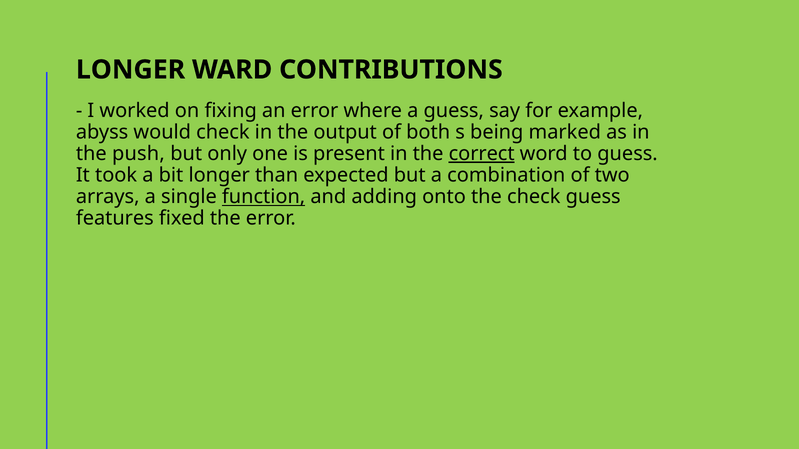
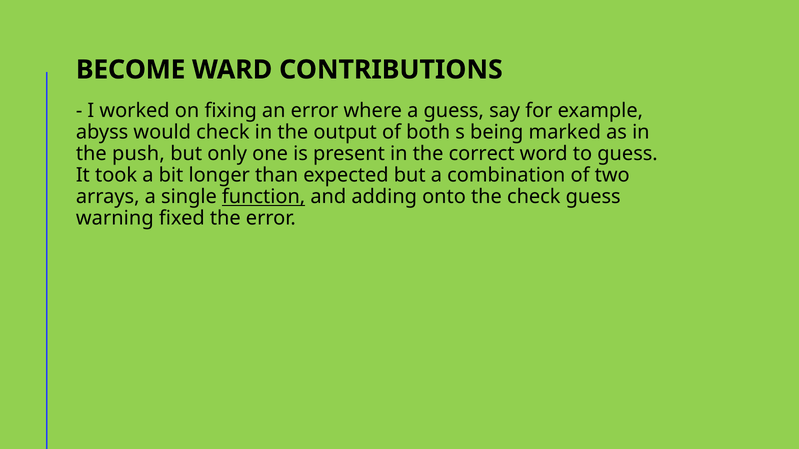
LONGER: LONGER -> BECOME (131, 70)
correct underline: present -> none (482, 154)
features: features -> warning (115, 219)
